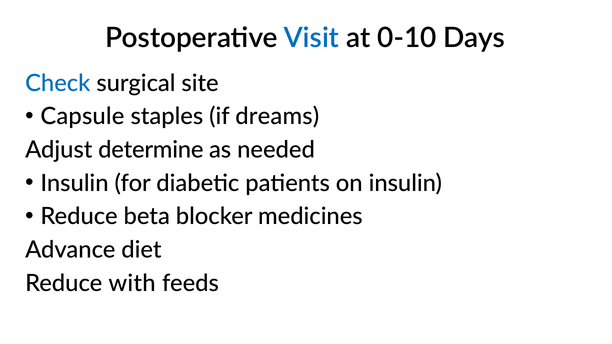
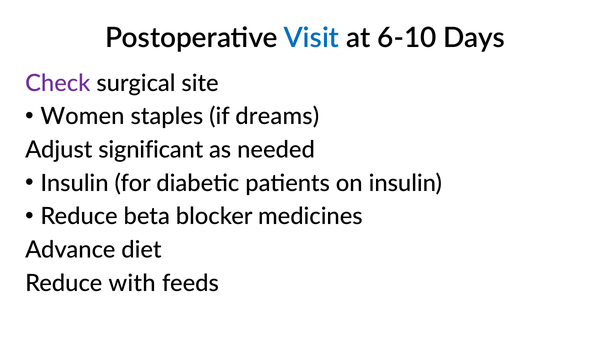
0-10: 0-10 -> 6-10 (407, 38)
Check colour: blue -> purple (58, 83)
Capsule: Capsule -> Women (82, 117)
determine: determine -> significant (151, 150)
